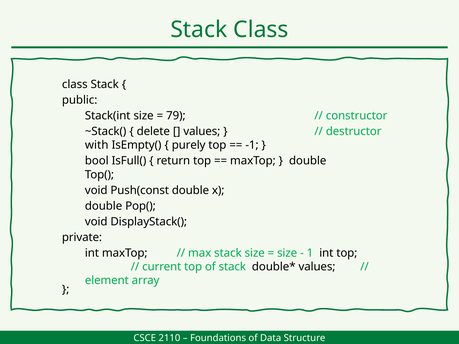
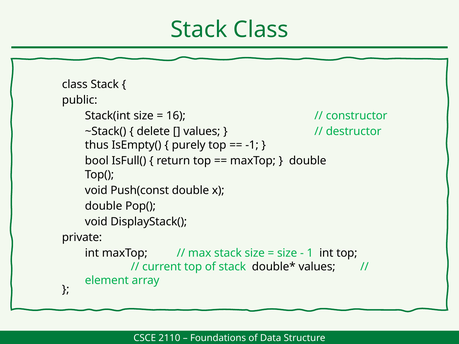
79: 79 -> 16 (176, 116)
with: with -> thus (97, 145)
